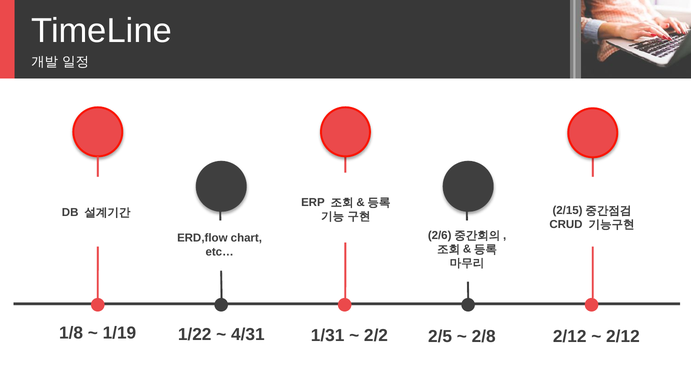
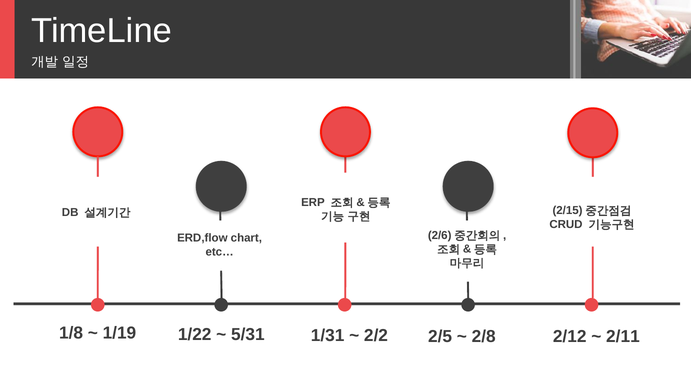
2/12: 2/12 -> 2/11 (623, 336)
4/31: 4/31 -> 5/31 (248, 334)
